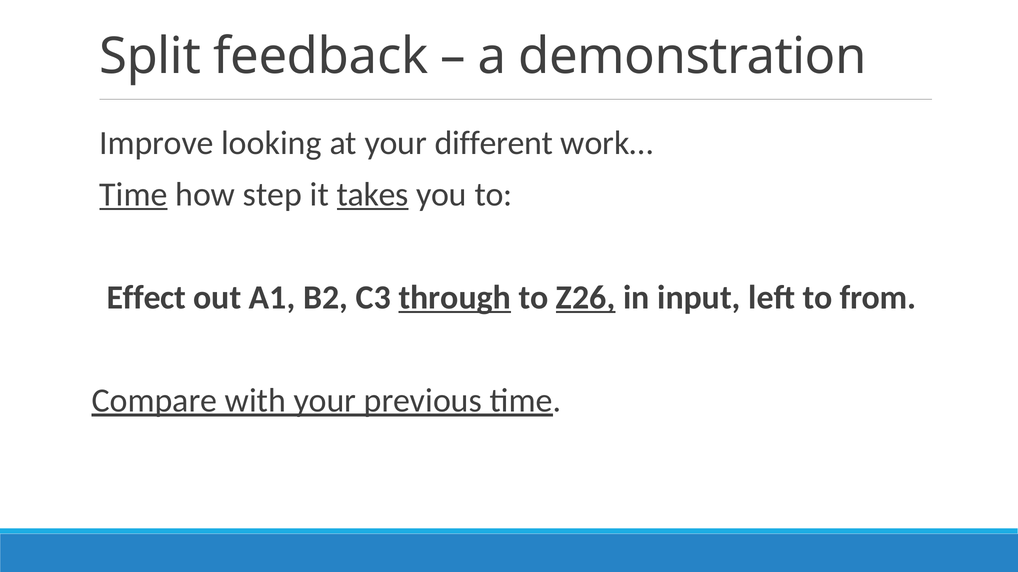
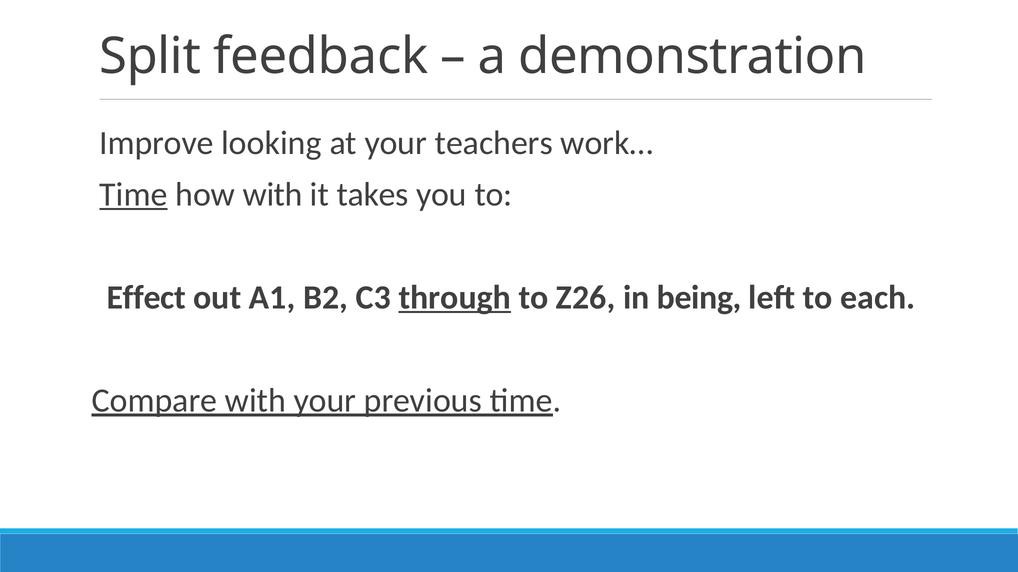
different: different -> teachers (494, 143)
how step: step -> with (273, 195)
takes underline: present -> none (373, 195)
Z26 underline: present -> none (586, 298)
input: input -> being (699, 298)
from: from -> each (878, 298)
